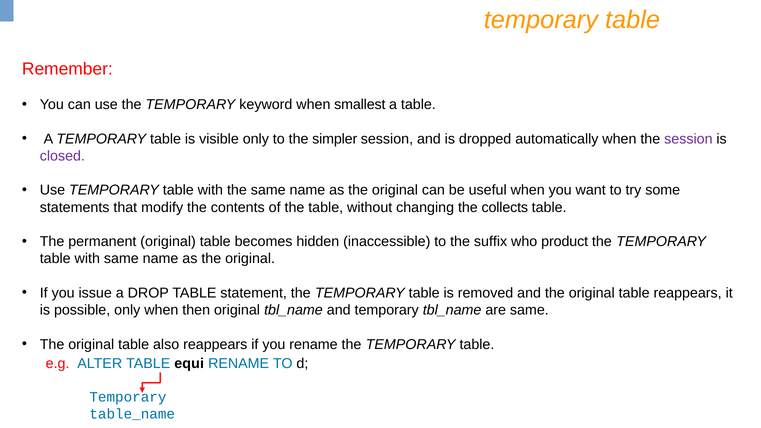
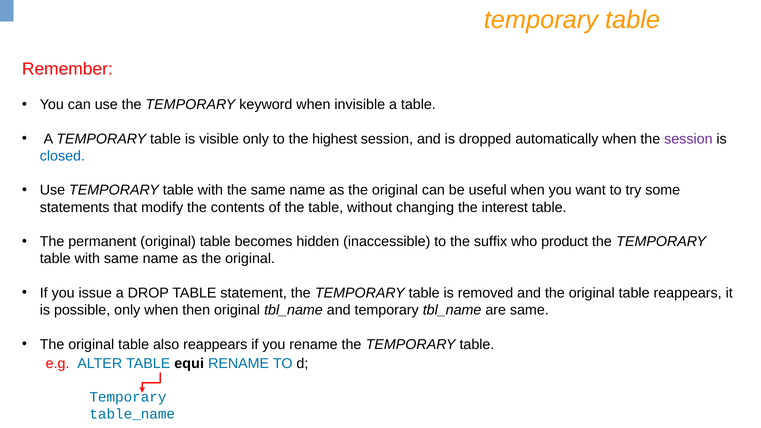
smallest: smallest -> invisible (360, 105)
simpler: simpler -> highest (335, 139)
closed colour: purple -> blue (62, 156)
collects: collects -> interest (505, 207)
